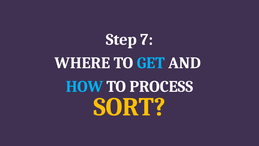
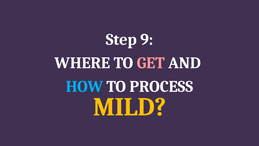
7: 7 -> 9 (147, 39)
GET colour: light blue -> pink (151, 63)
SORT: SORT -> MILD (130, 107)
